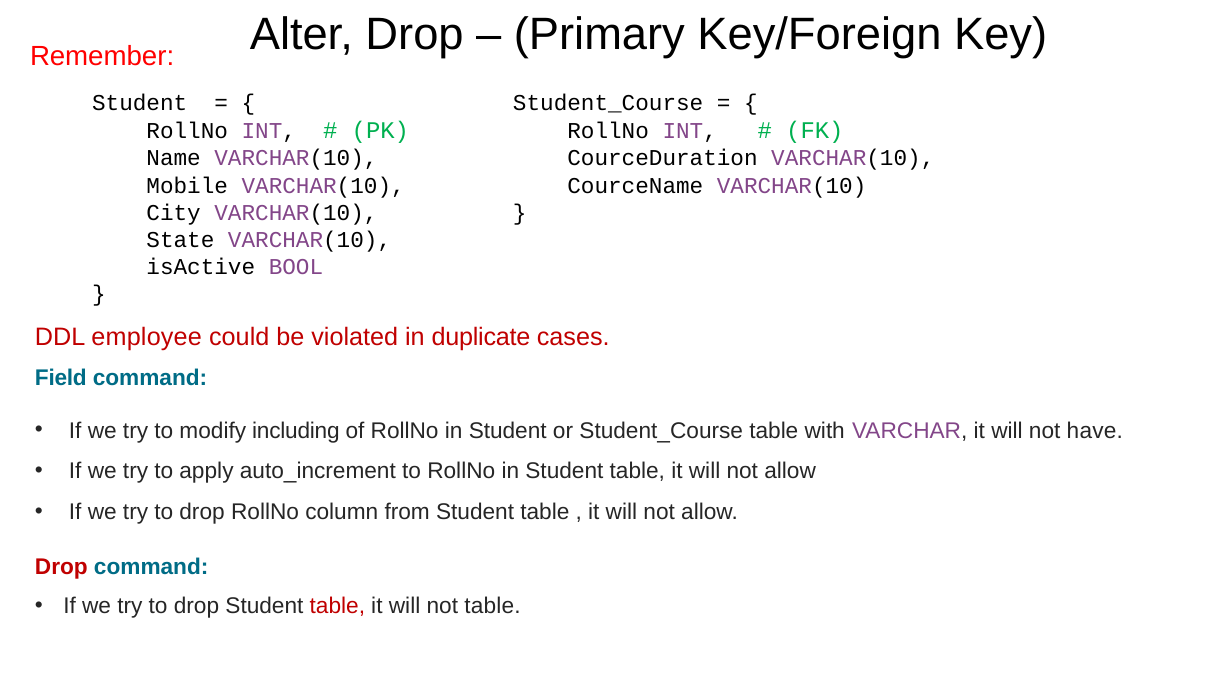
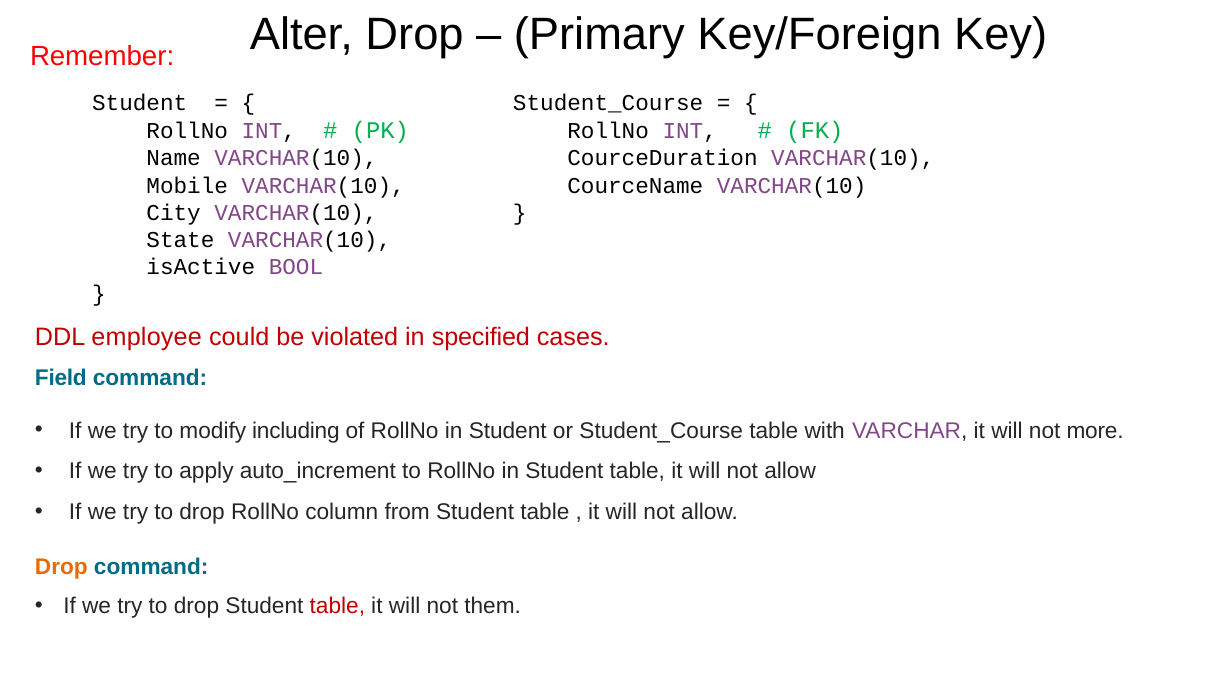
duplicate: duplicate -> specified (481, 337)
have: have -> more (1095, 430)
Drop colour: red -> orange (61, 566)
not table: table -> them (493, 605)
